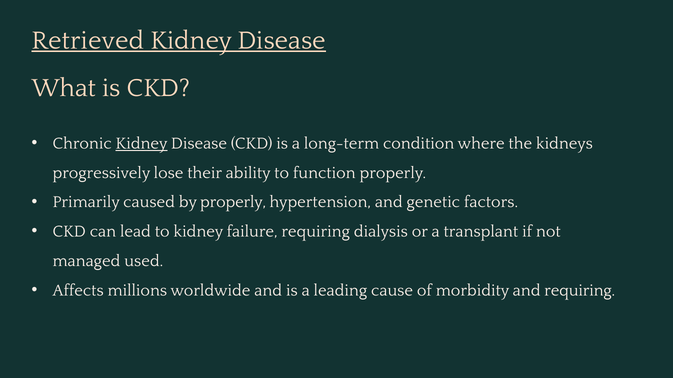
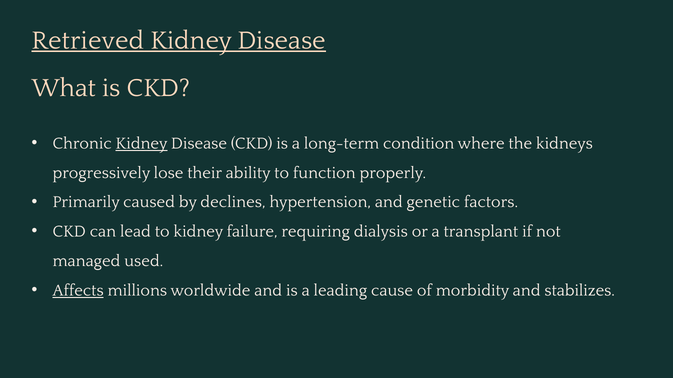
by properly: properly -> declines (233, 202)
Affects underline: none -> present (78, 291)
and requiring: requiring -> stabilizes (580, 291)
